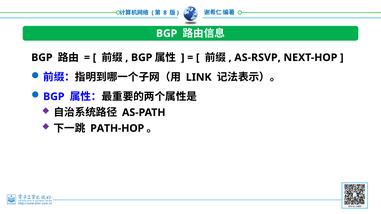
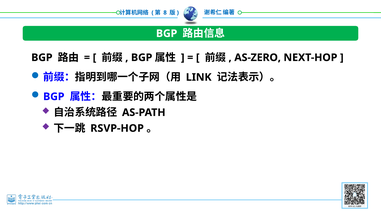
AS-RSVP: AS-RSVP -> AS-ZERO (258, 58)
PATH-HOP: PATH-HOP -> RSVP-HOP (117, 128)
